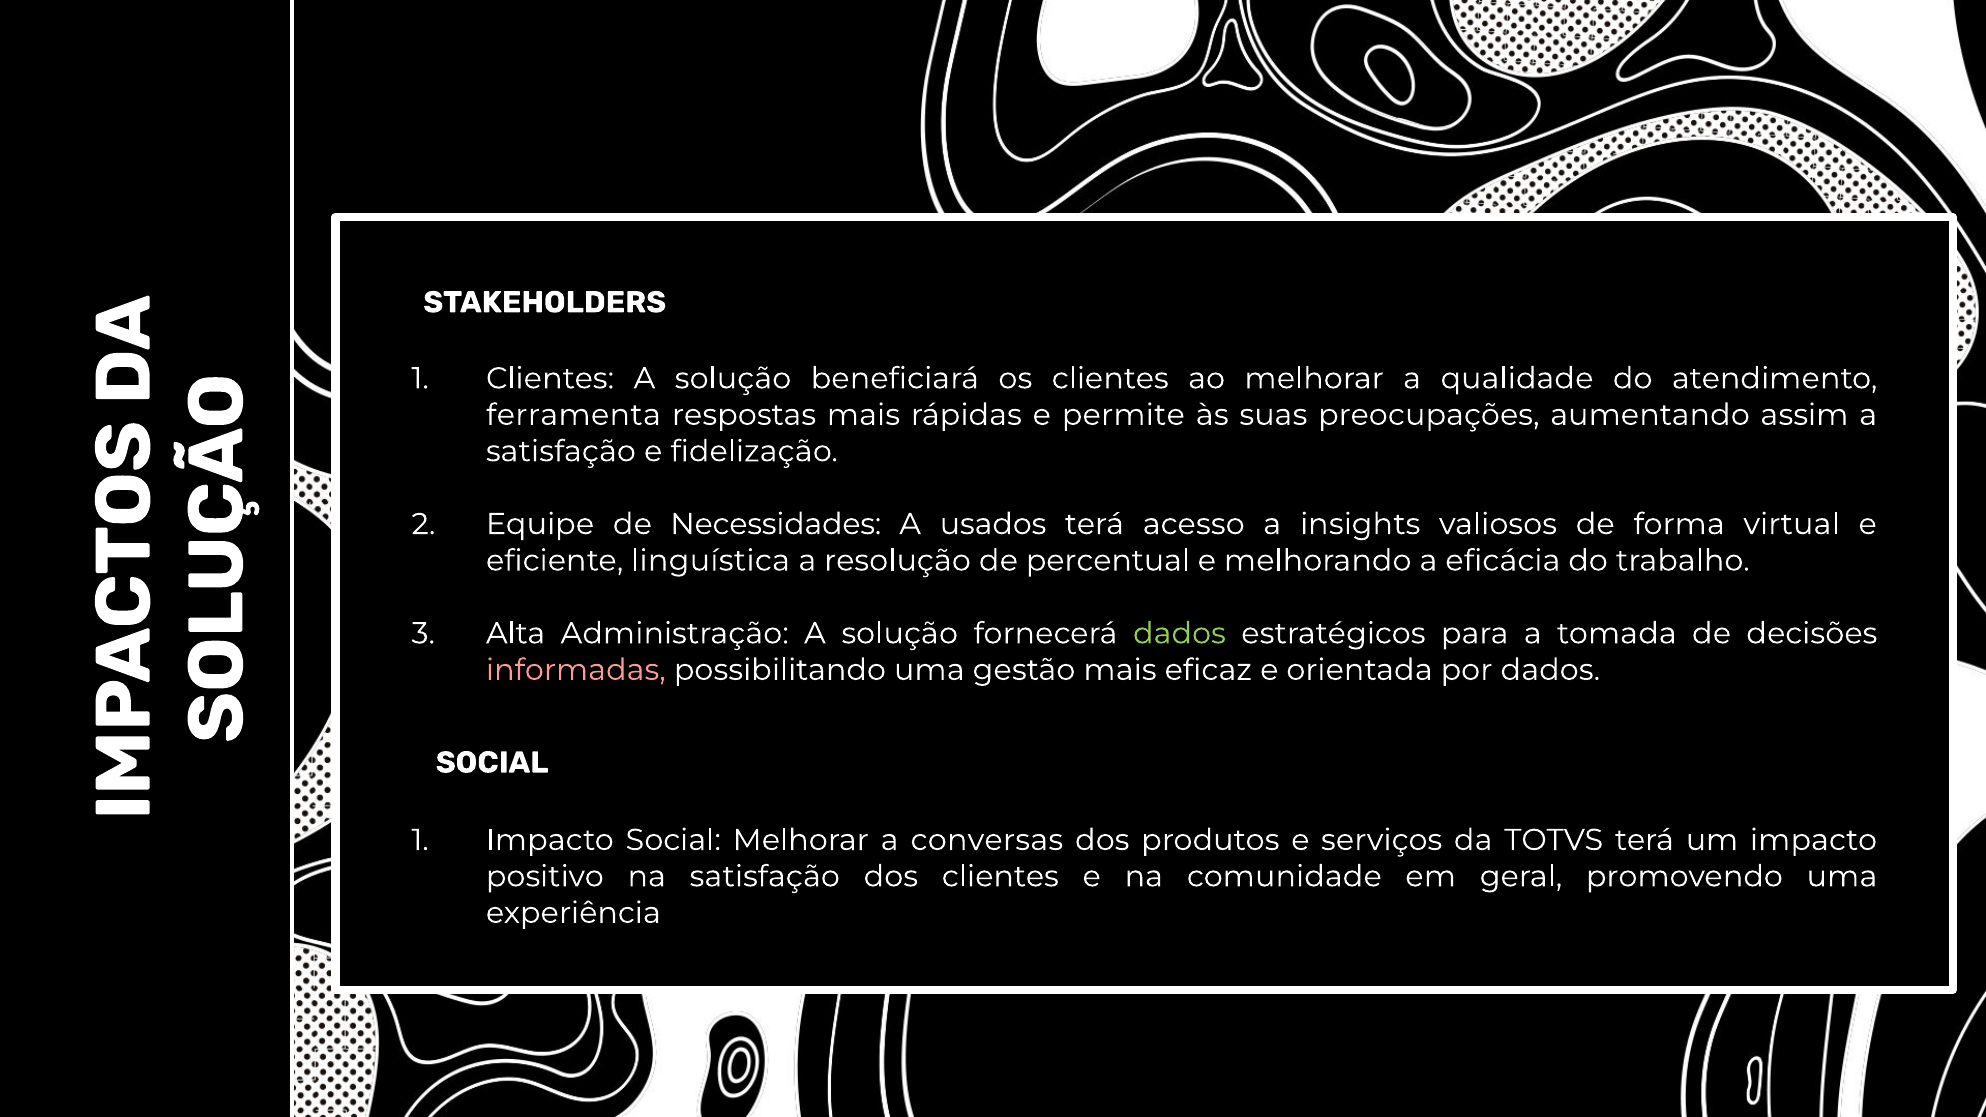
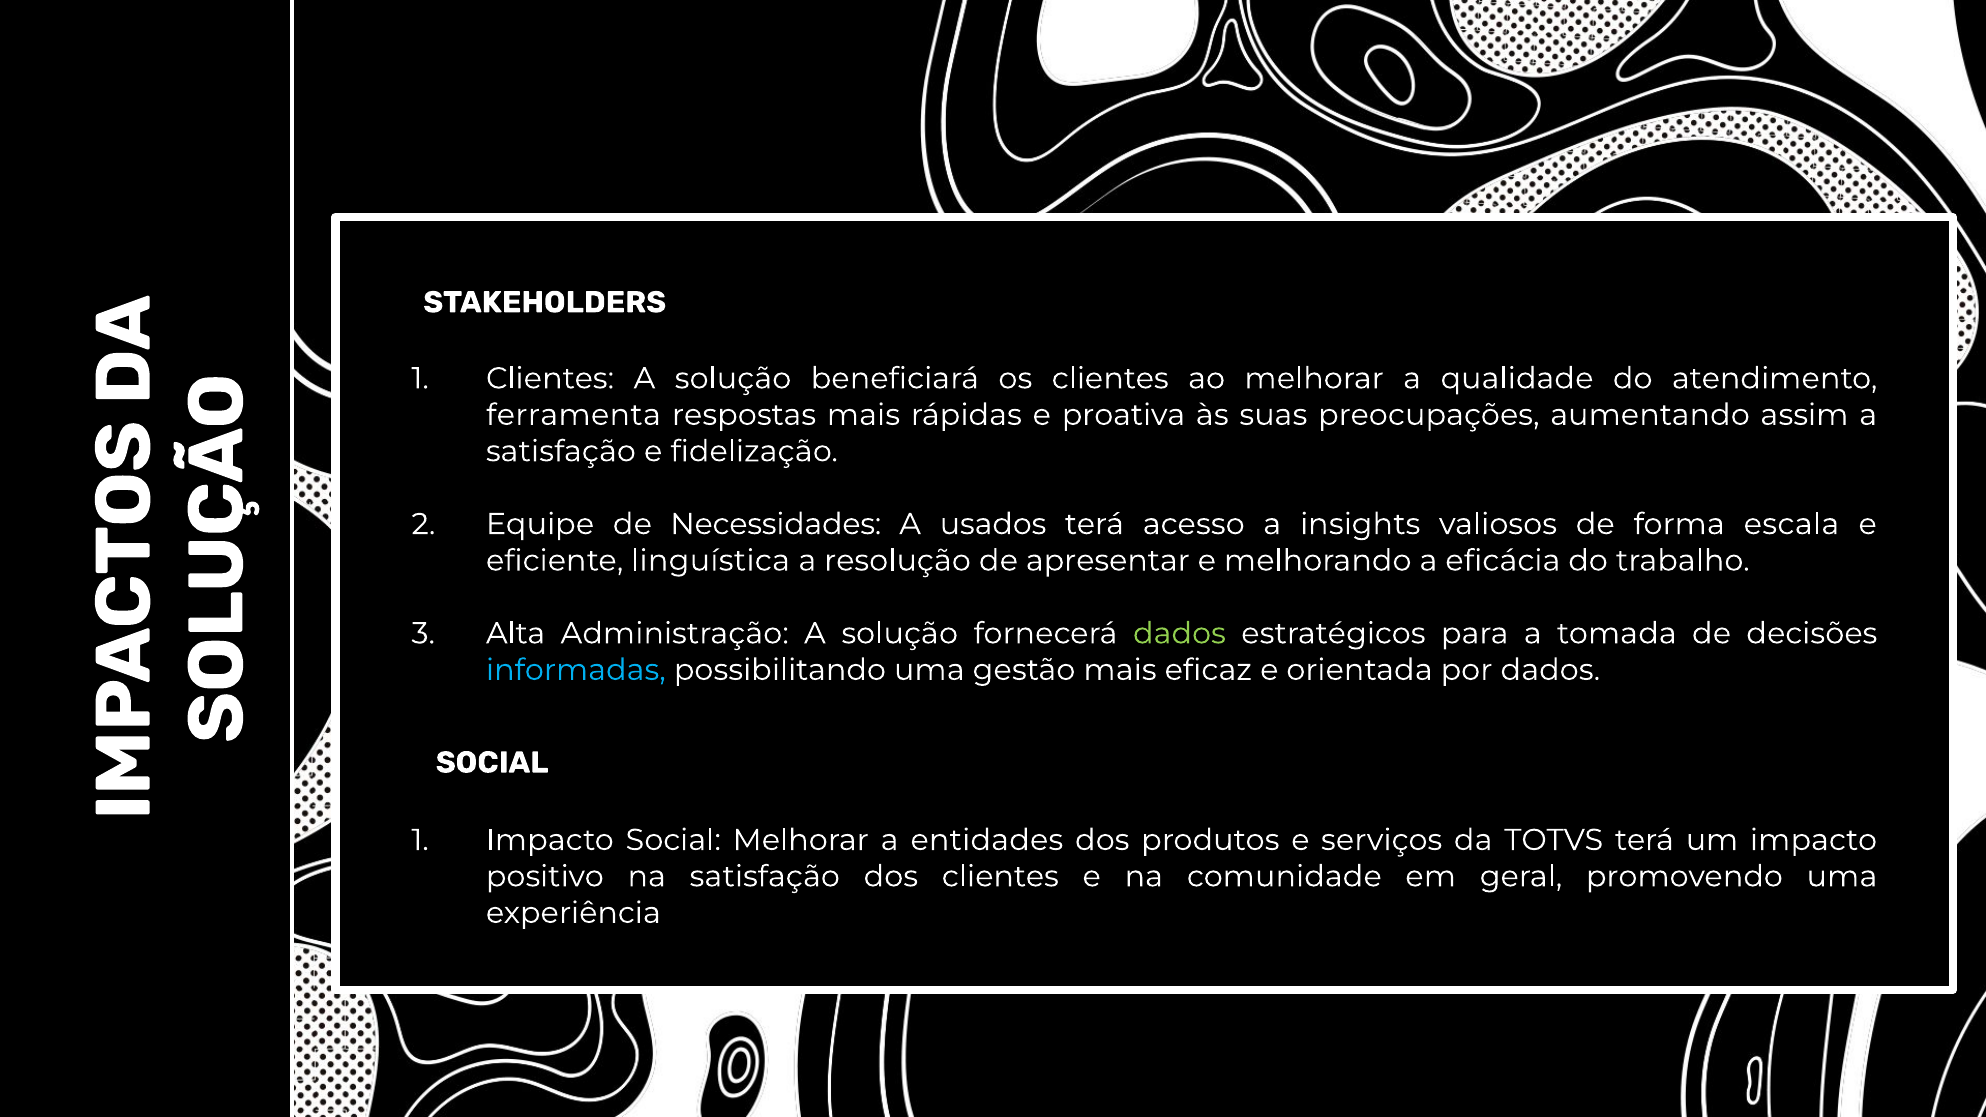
permite: permite -> proativa (1123, 415)
virtual: virtual -> escala (1792, 524)
percentual: percentual -> apresentar (1108, 561)
informadas colour: pink -> light blue (576, 670)
conversas: conversas -> entidades (987, 840)
